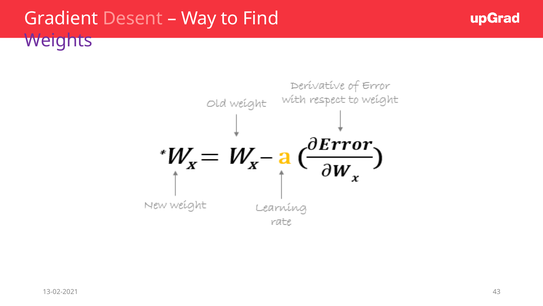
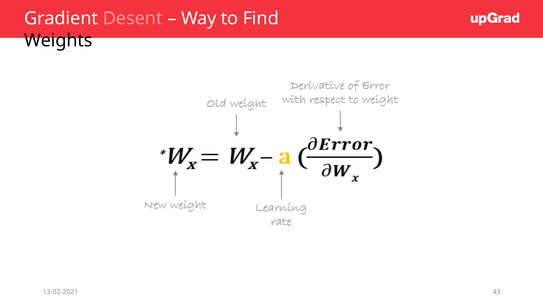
Weights colour: purple -> black (58, 40)
